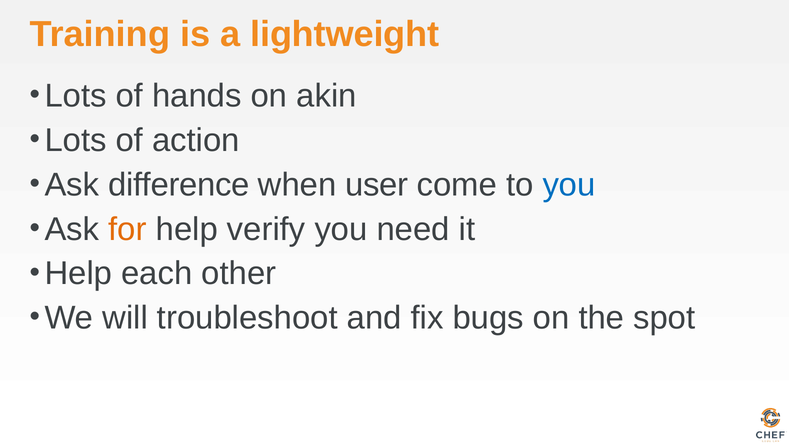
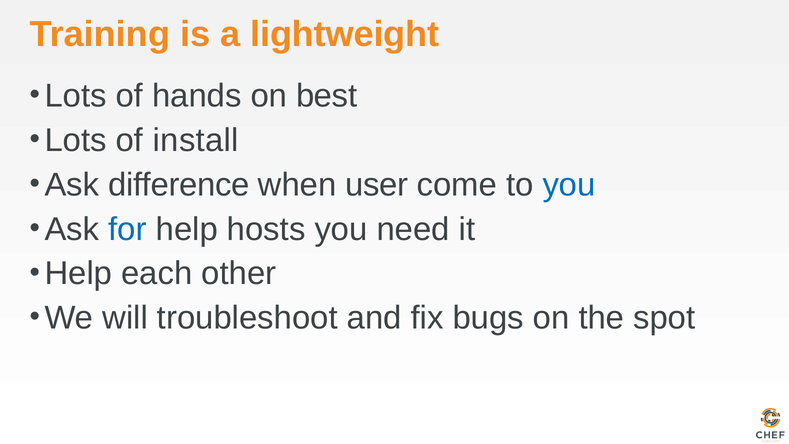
akin: akin -> best (327, 96)
action: action -> install (196, 140)
for colour: orange -> blue (128, 229)
verify: verify -> hosts (266, 229)
